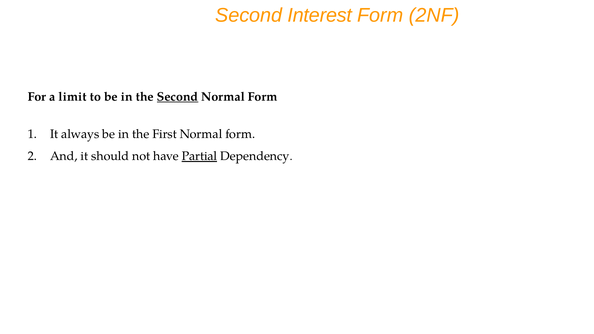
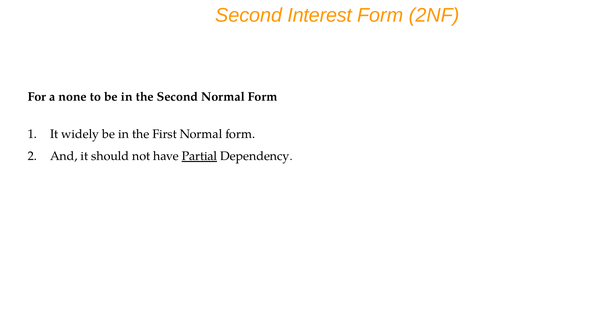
limit: limit -> none (73, 97)
Second underline: present -> none (178, 97)
always: always -> widely (80, 134)
